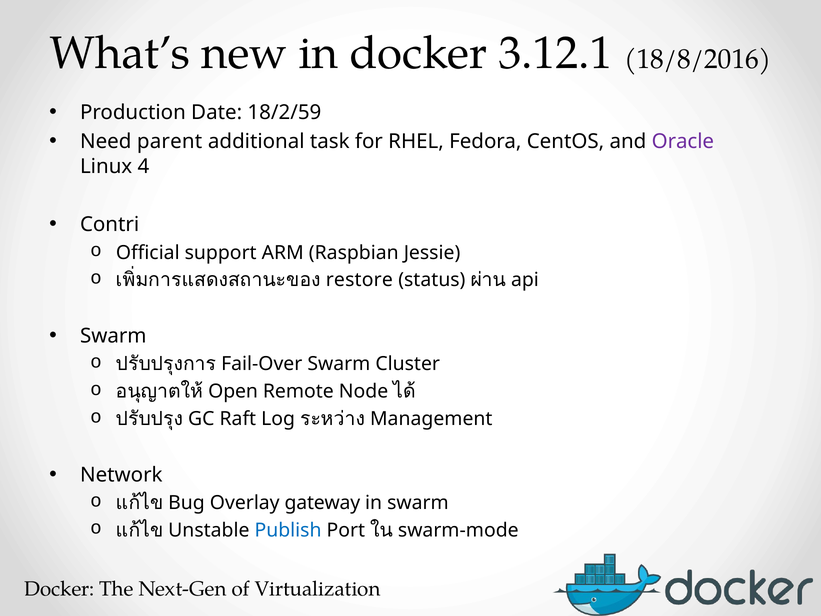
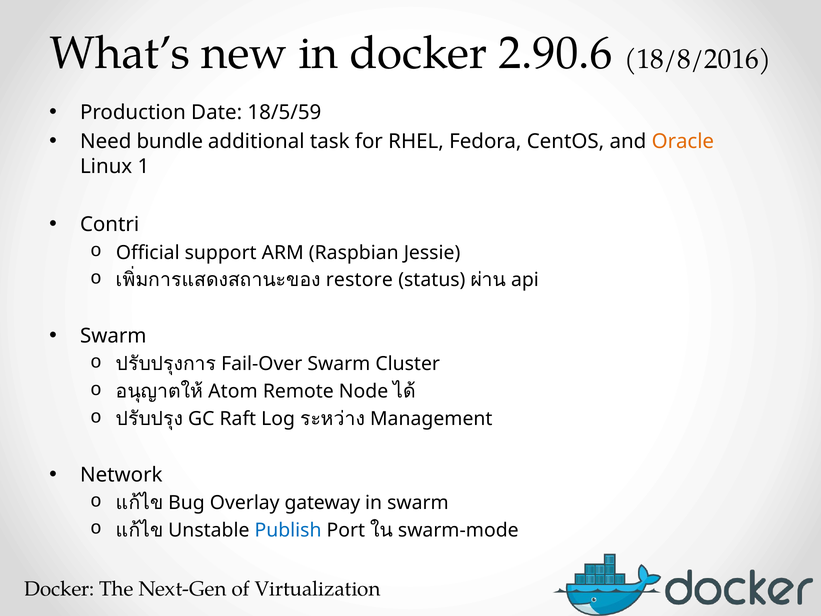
3.12.1: 3.12.1 -> 2.90.6 (556, 53)
18/2/59: 18/2/59 -> 18/5/59 (284, 112)
parent: parent -> bundle (170, 142)
Oracle colour: purple -> orange (683, 142)
4: 4 -> 1 (143, 166)
Open: Open -> Atom (233, 391)
